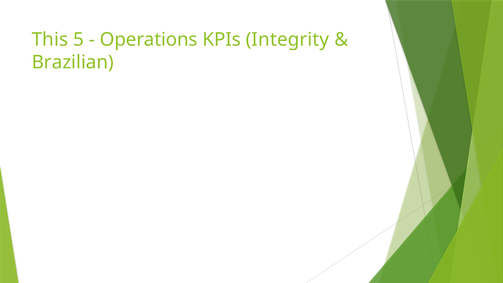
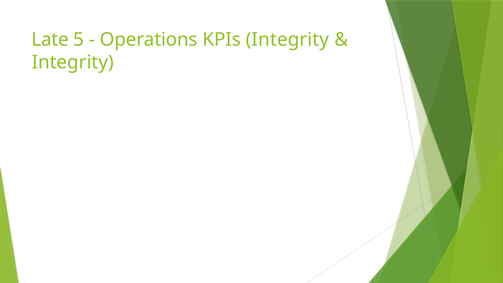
This: This -> Late (50, 40)
Brazilian: Brazilian -> Integrity (73, 62)
